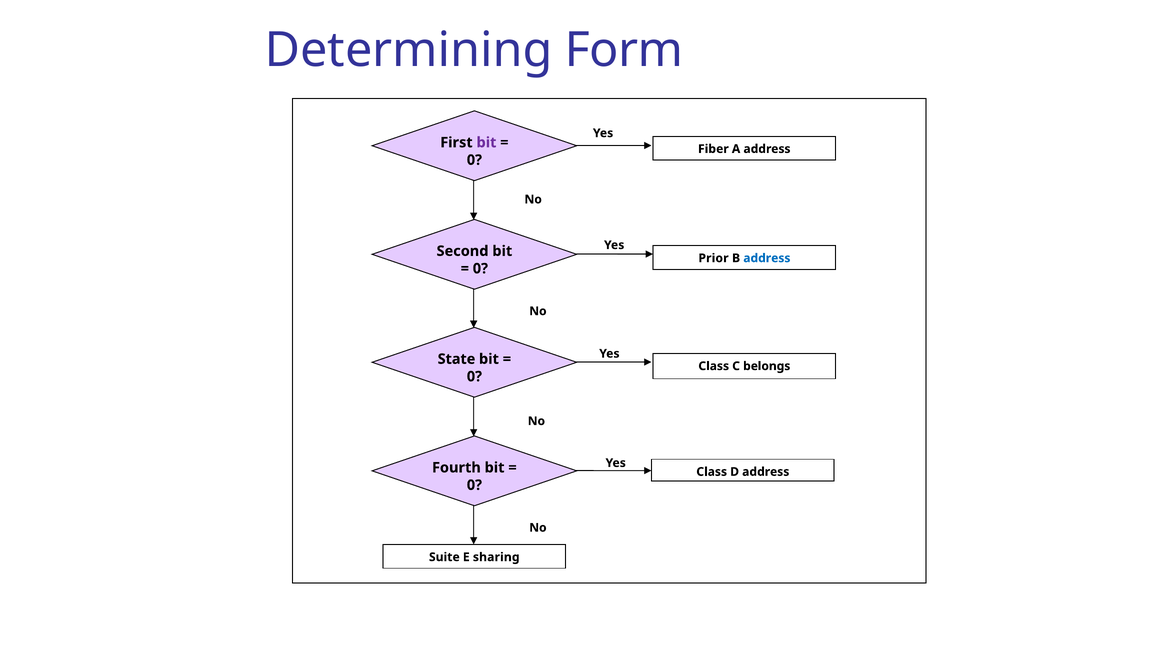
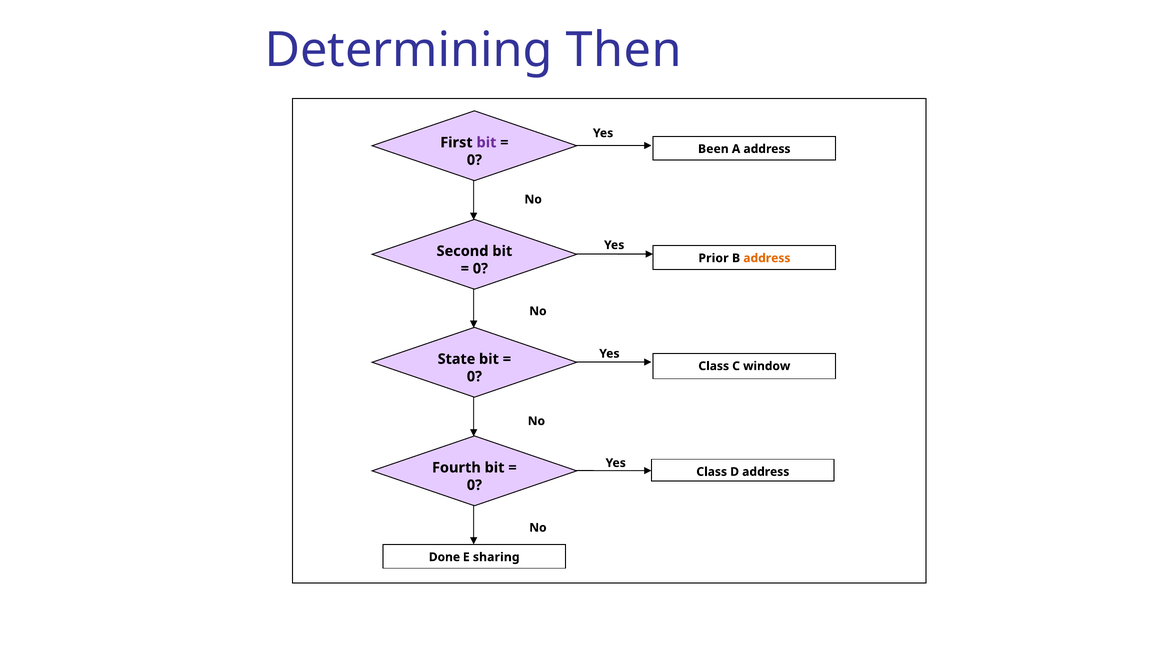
Form: Form -> Then (624, 50)
Fiber: Fiber -> Been (713, 149)
address colour: blue -> orange (767, 258)
belongs: belongs -> window (767, 366)
Suite: Suite -> Done (444, 557)
